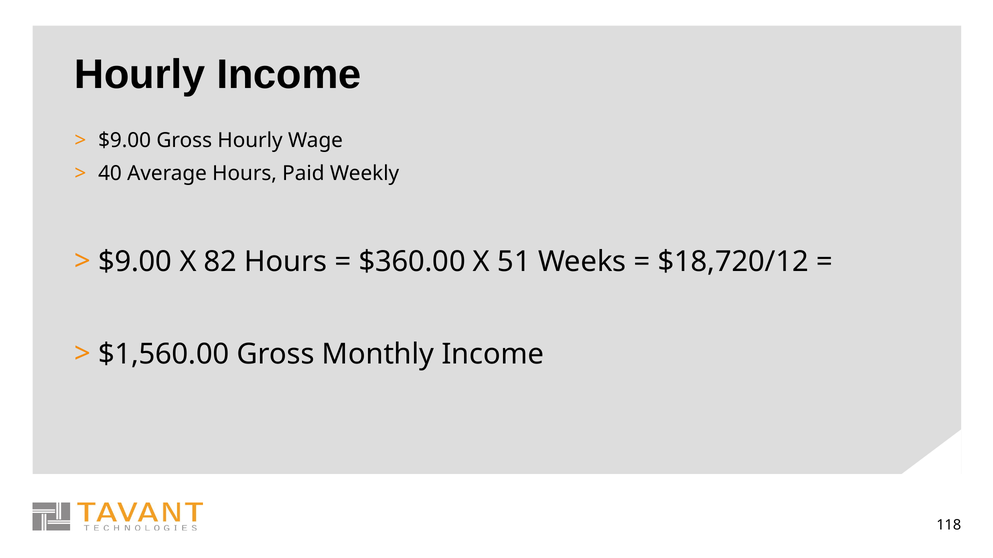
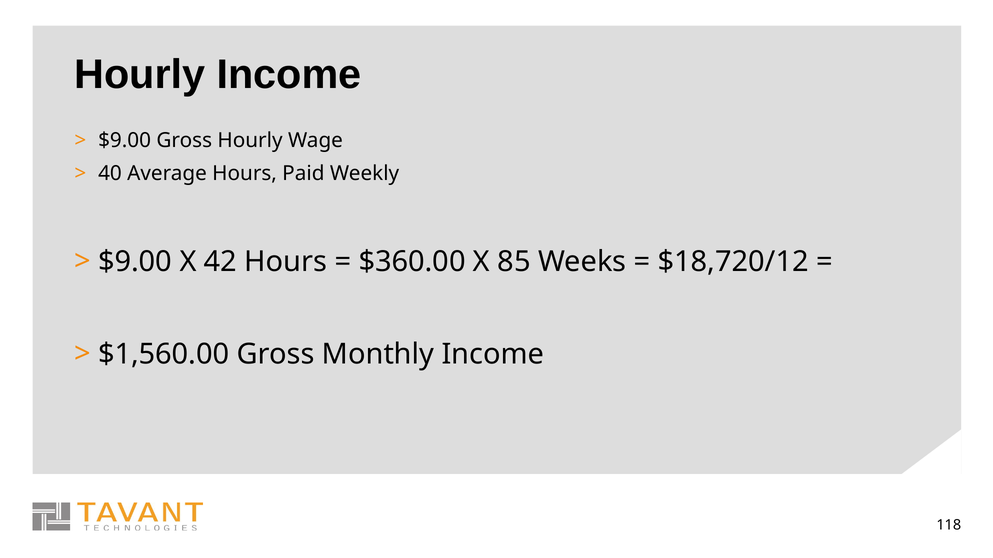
82: 82 -> 42 (220, 262)
51: 51 -> 85 (514, 262)
